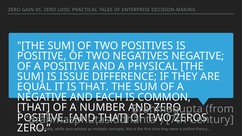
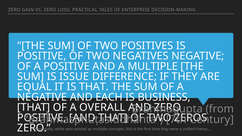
A PHYSICAL: PHYSICAL -> MULTIPLE (153, 66)
COMMON: COMMON -> BUSINESS (164, 97)
NUMBER: NUMBER -> OVERALL (102, 107)
